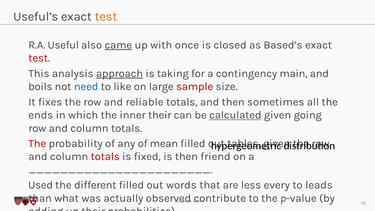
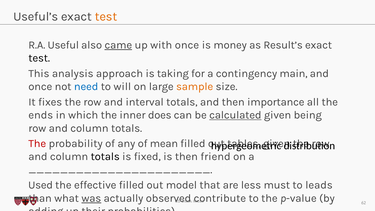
closed: closed -> money (230, 45)
Based’s: Based’s -> Result’s (283, 45)
test colour: red -> black (39, 58)
approach underline: present -> none (120, 73)
boils: boils -> once (40, 87)
like: like -> will (122, 87)
sample colour: red -> orange (195, 87)
reliable: reliable -> interval (145, 102)
sometimes: sometimes -> importance (276, 102)
inner their: their -> does (160, 115)
going: going -> being (308, 115)
totals colour: red -> black (105, 157)
different: different -> effective (95, 185)
words: words -> model (181, 185)
every: every -> must (277, 185)
was underline: none -> present (91, 198)
